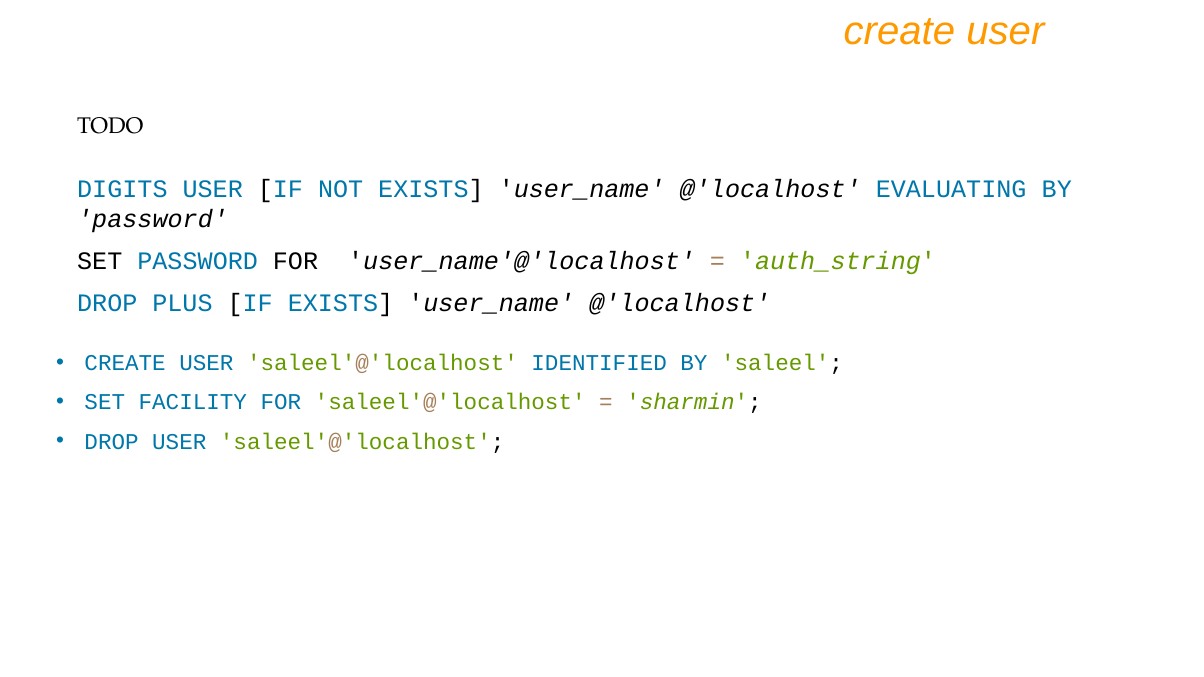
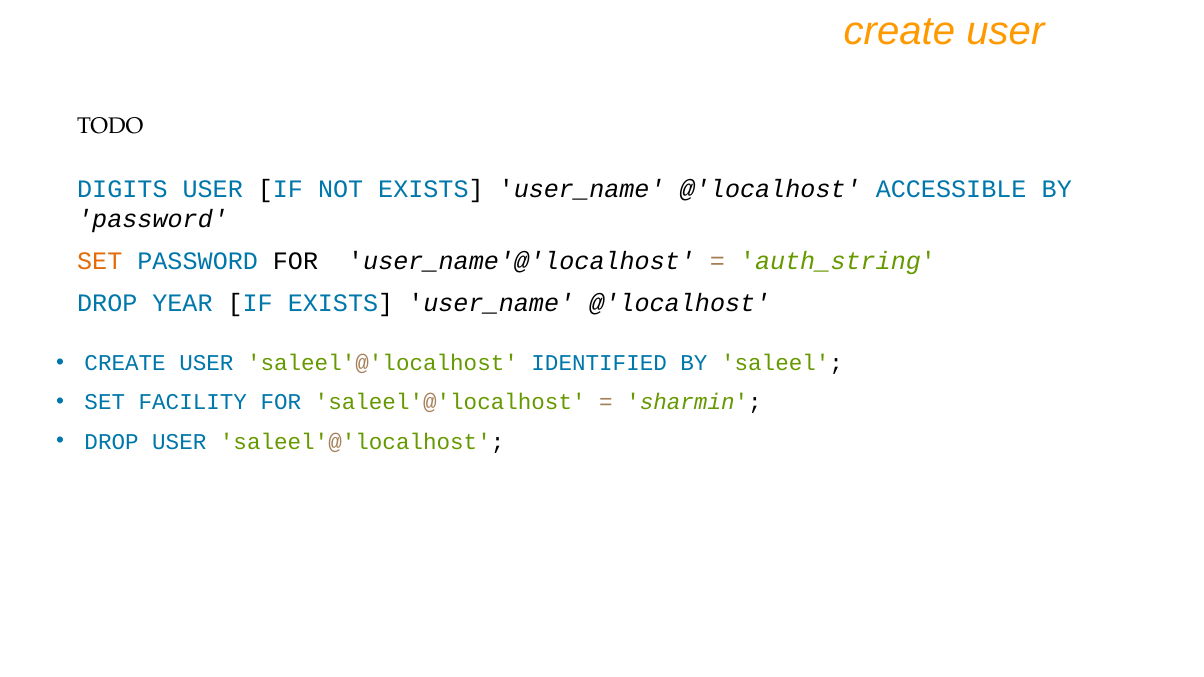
EVALUATING: EVALUATING -> ACCESSIBLE (951, 189)
SET colour: black -> orange (100, 261)
PLUS: PLUS -> YEAR (182, 304)
